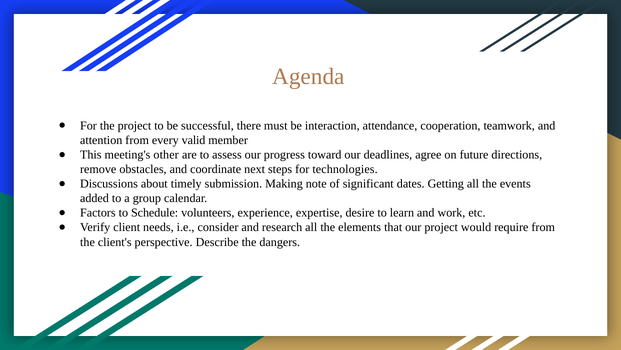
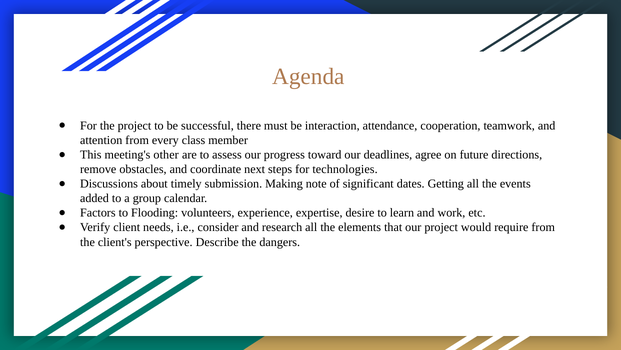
valid: valid -> class (193, 140)
Schedule: Schedule -> Flooding (155, 213)
